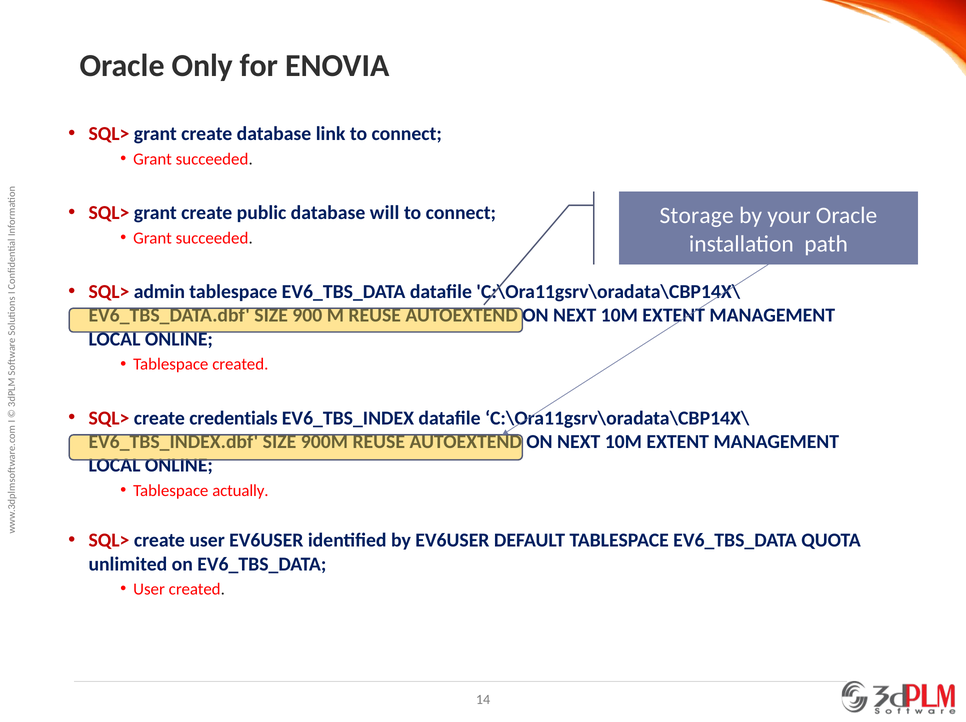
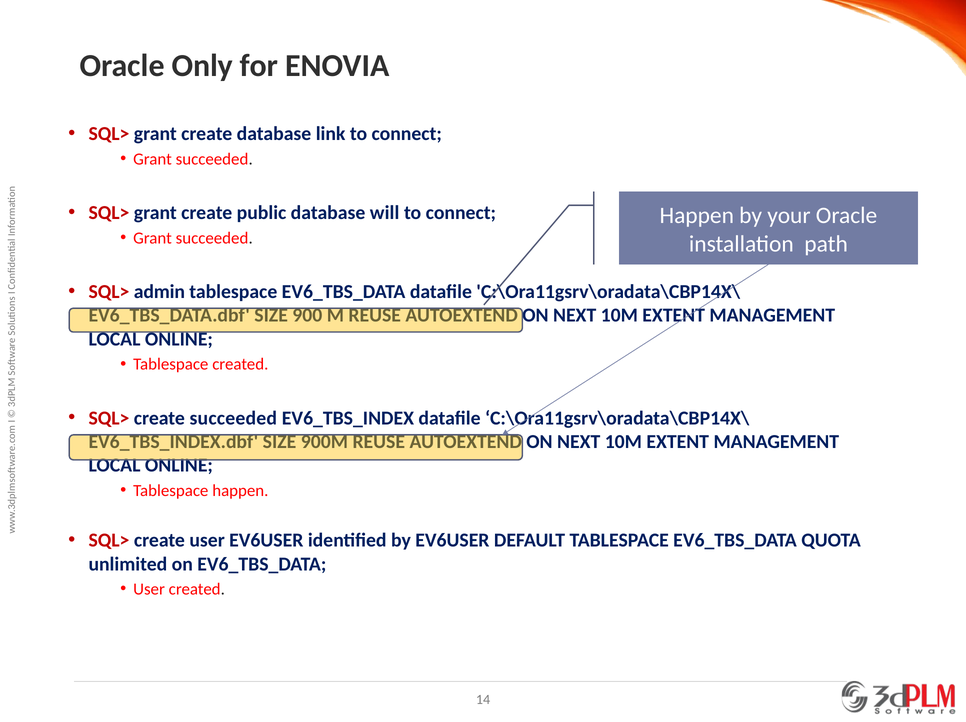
Storage: Storage -> Happen (697, 216)
create credentials: credentials -> succeeded (233, 418)
Tablespace actually: actually -> happen (240, 490)
